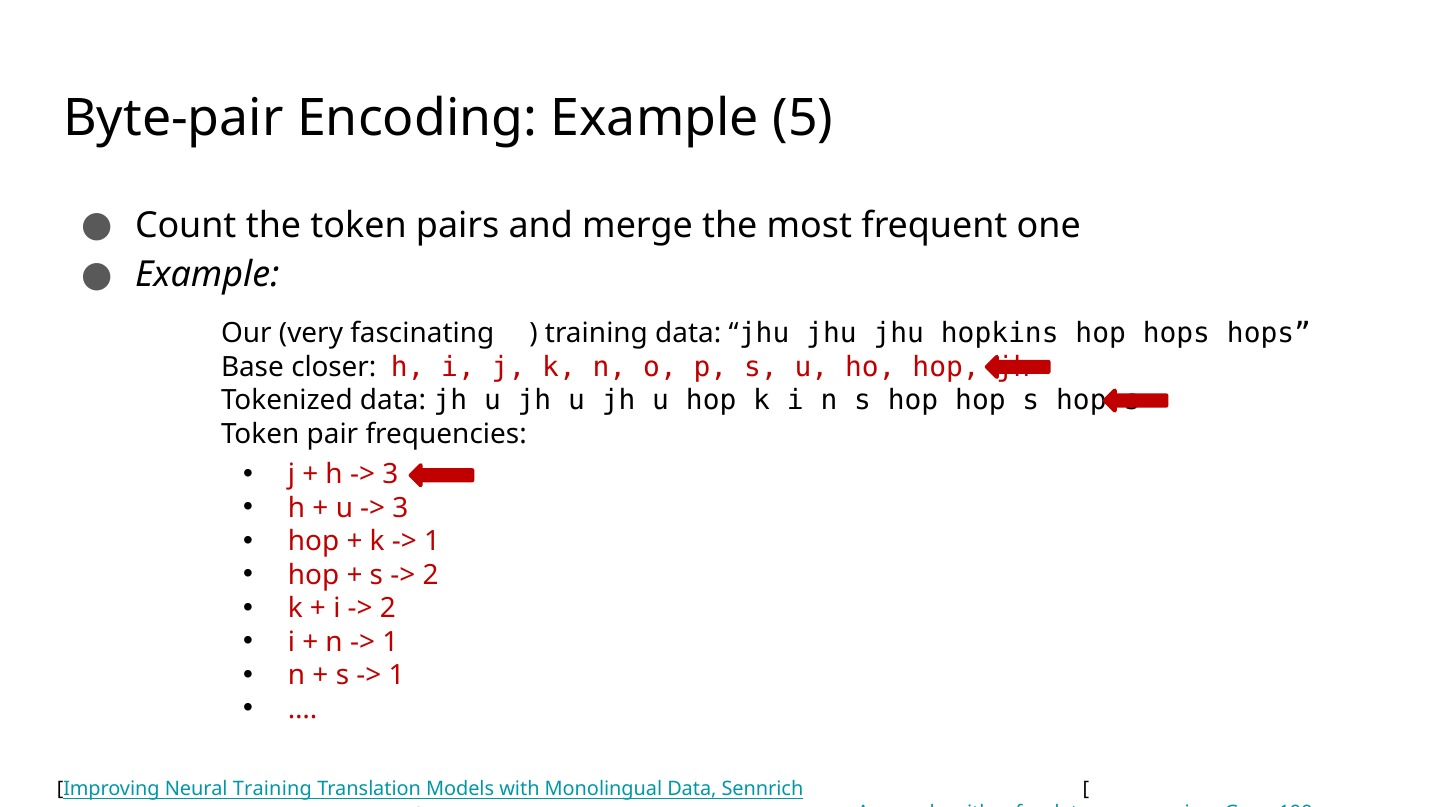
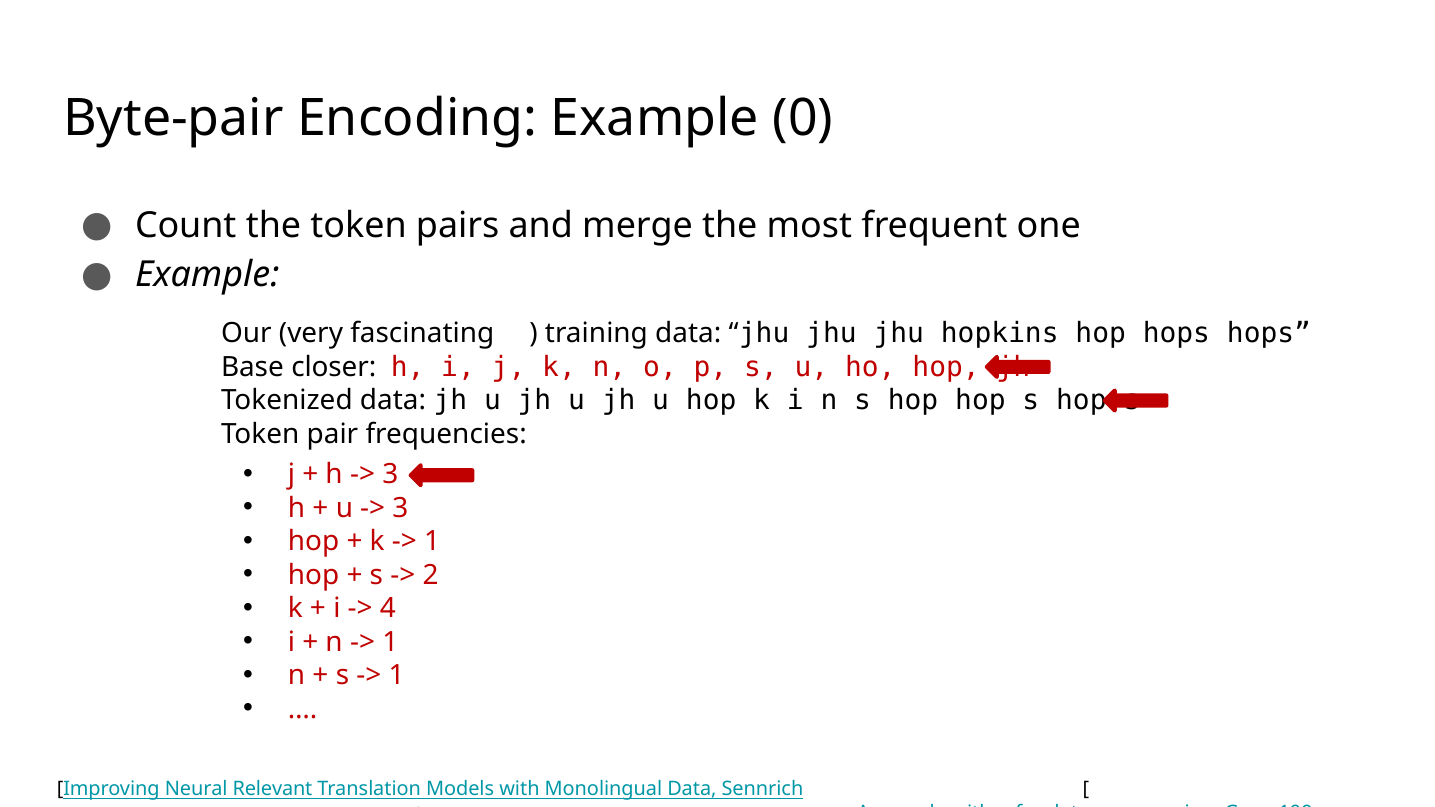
5: 5 -> 0 (803, 119)
2: 2 -> 4 (388, 609)
Neural Training: Training -> Relevant (273, 790)
